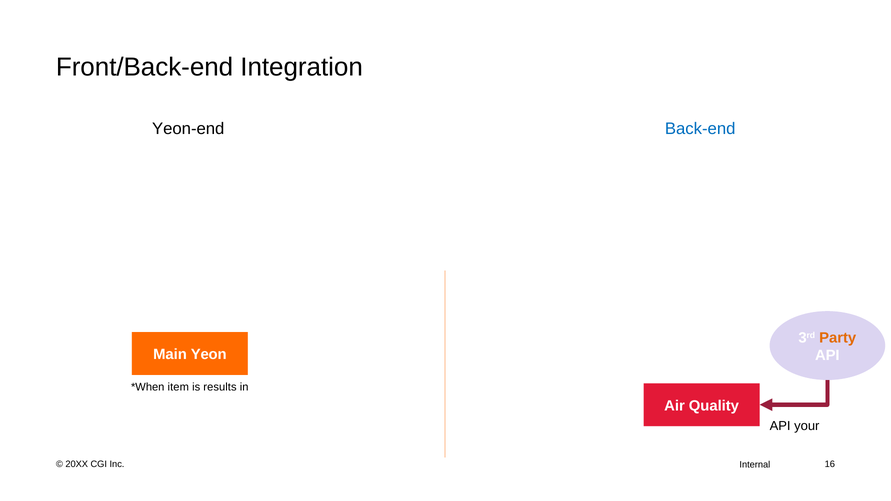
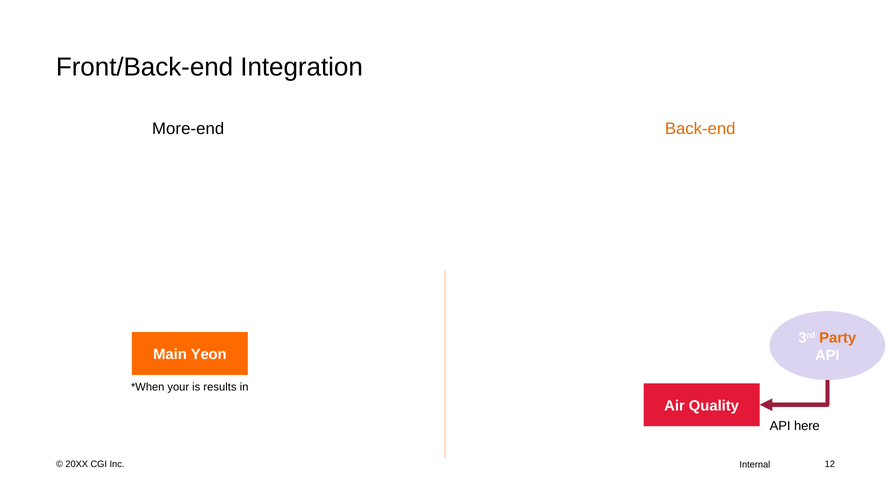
Back-end colour: blue -> orange (700, 129)
Yeon-end: Yeon-end -> More-end (188, 129)
item: item -> your (178, 387)
your: your -> here (807, 426)
16: 16 -> 12 (830, 465)
